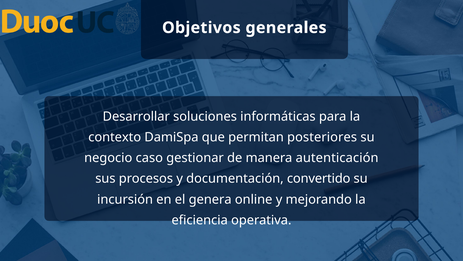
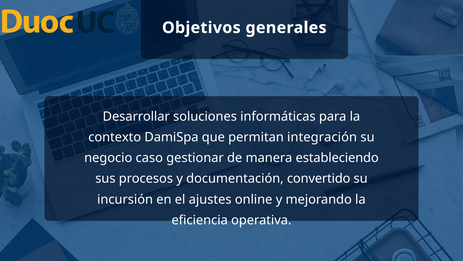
posteriores: posteriores -> integración (322, 137)
autenticación: autenticación -> estableciendo (337, 158)
genera: genera -> ajustes (210, 199)
